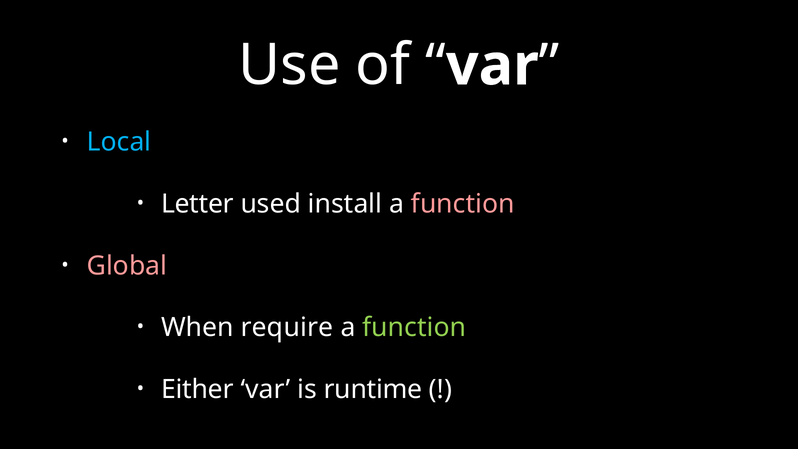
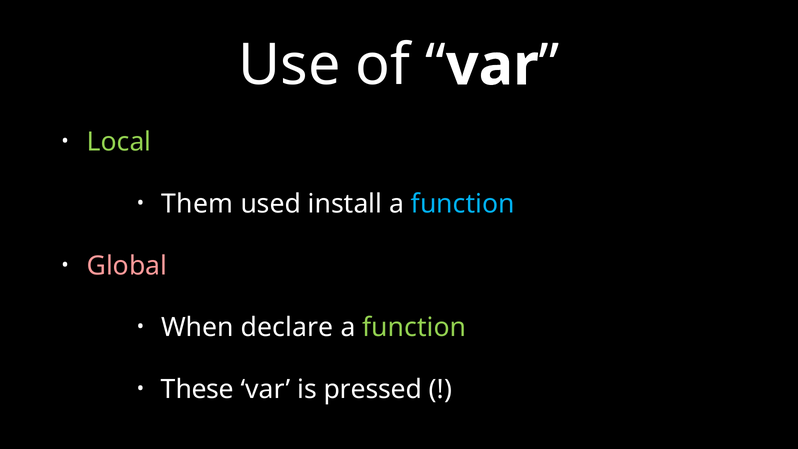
Local colour: light blue -> light green (119, 142)
Letter: Letter -> Them (197, 204)
function colour: pink -> light blue (463, 204)
require: require -> declare (287, 328)
Either: Either -> These (197, 389)
runtime: runtime -> pressed (373, 389)
